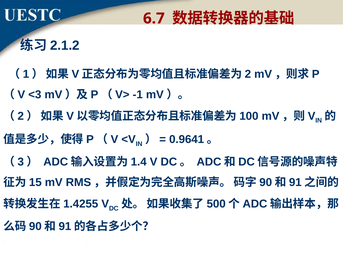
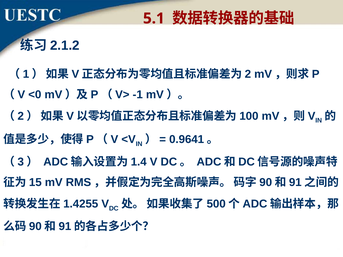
6.7: 6.7 -> 5.1 (154, 18)
<3: <3 -> <0 (35, 95)
